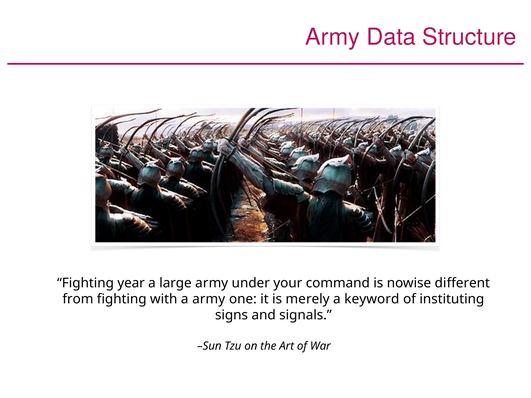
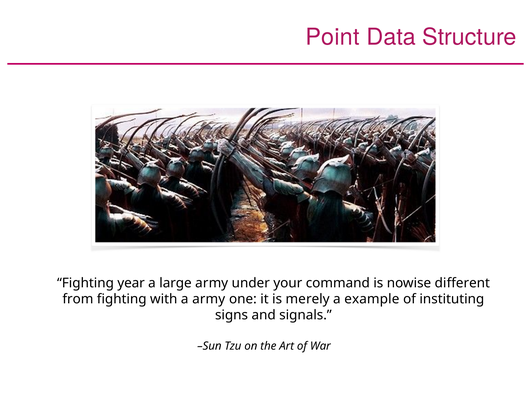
Army: Army -> Point (333, 37)
keyword: keyword -> example (372, 299)
